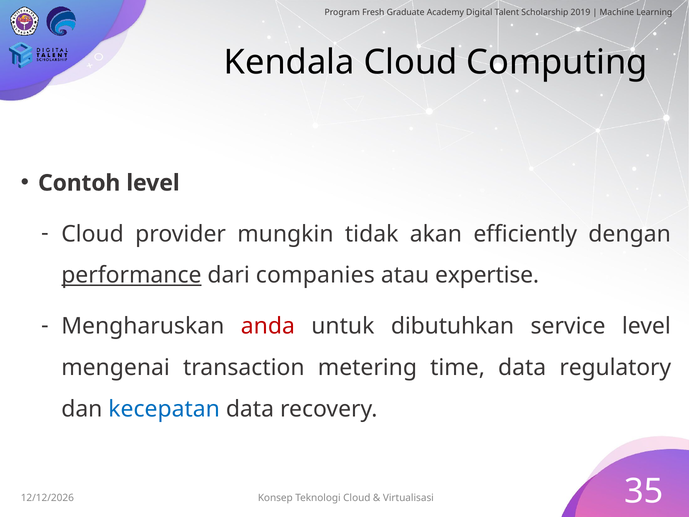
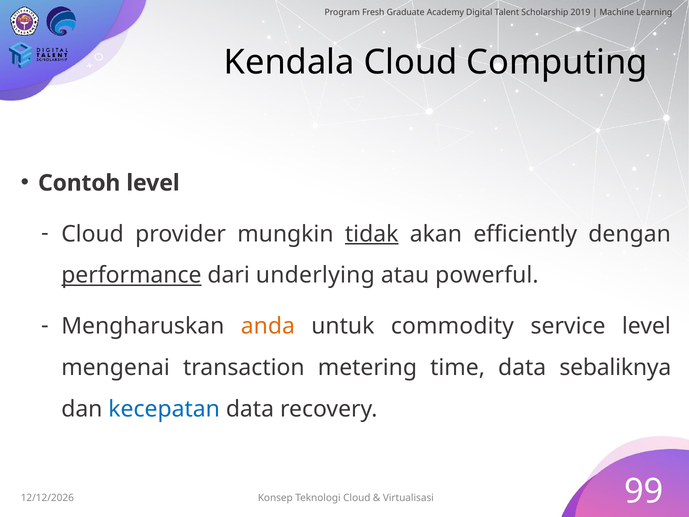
tidak underline: none -> present (372, 234)
companies: companies -> underlying (315, 275)
expertise: expertise -> powerful (487, 275)
anda colour: red -> orange (268, 326)
dibutuhkan: dibutuhkan -> commodity (452, 326)
regulatory: regulatory -> sebaliknya (615, 367)
35: 35 -> 99 (644, 491)
